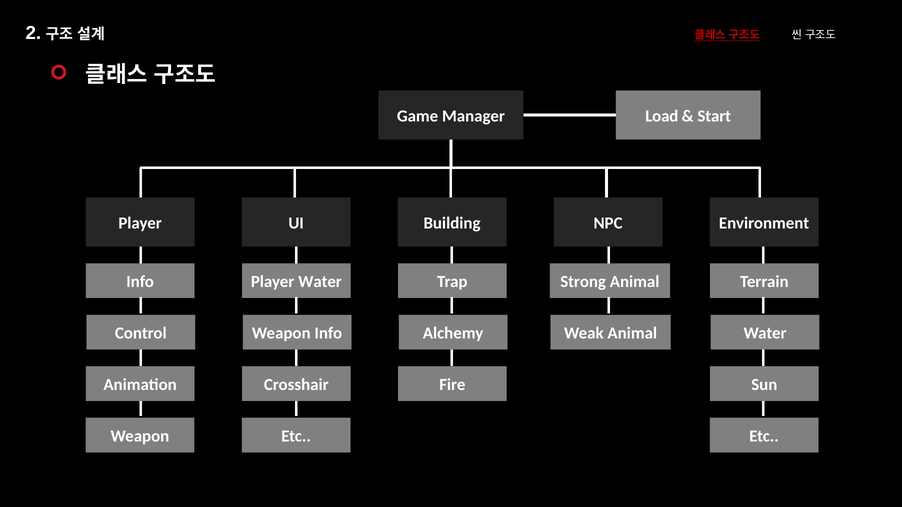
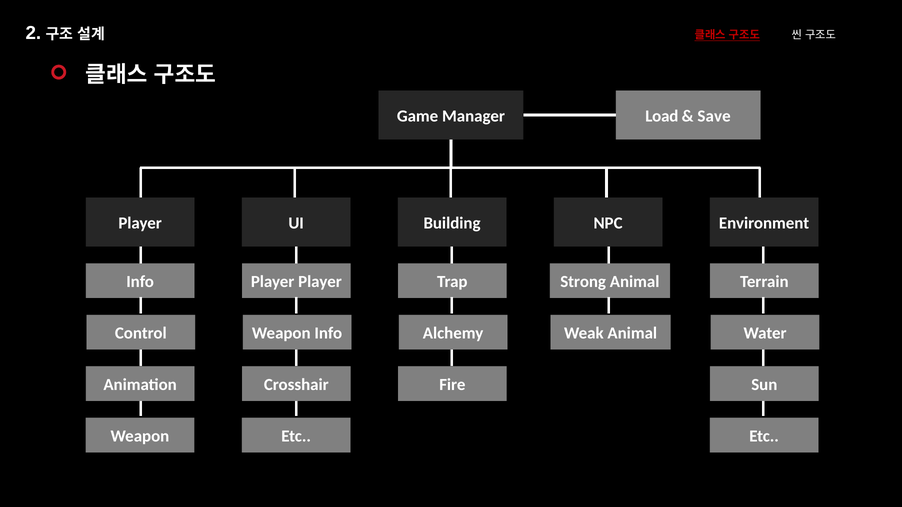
Start: Start -> Save (714, 116)
Player Water: Water -> Player (320, 282)
